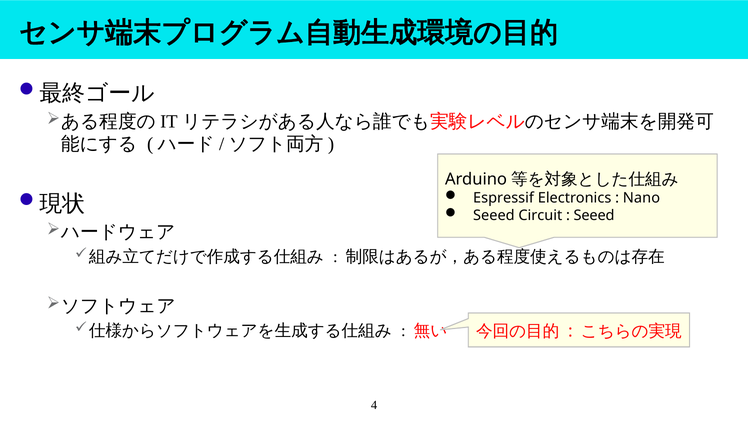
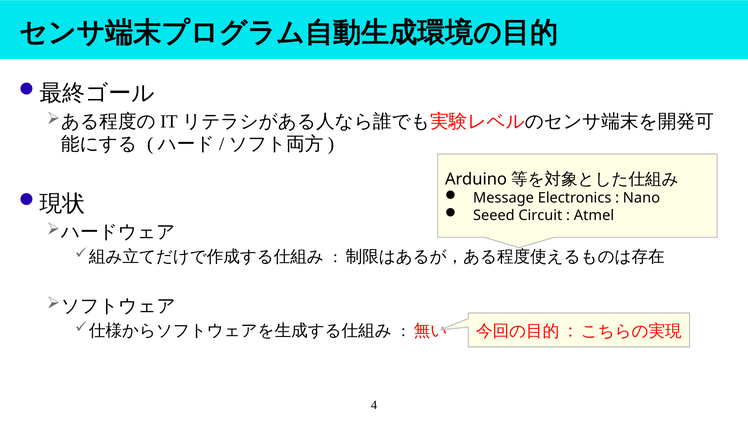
Espressif: Espressif -> Message (504, 198)
Seeed: Seeed -> Atmel (594, 215)
